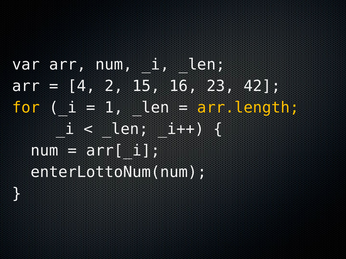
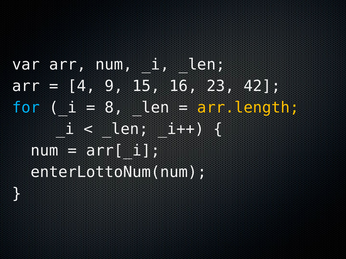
2: 2 -> 9 (114, 86)
for colour: yellow -> light blue (26, 108)
1: 1 -> 8 (114, 108)
